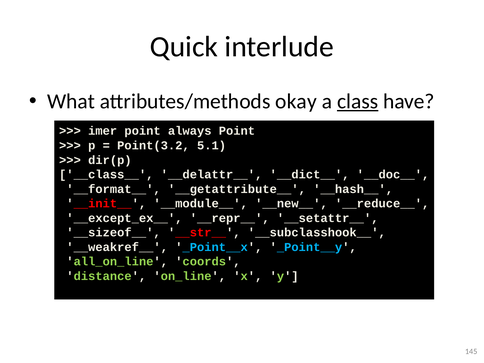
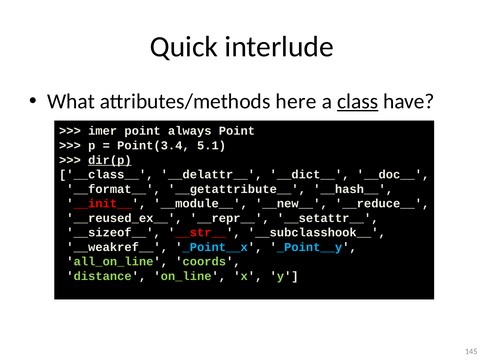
okay: okay -> here (296, 102)
Point(3.2: Point(3.2 -> Point(3.4 (153, 146)
dir(p underline: none -> present (110, 160)
__except_ex__: __except_ex__ -> __reused_ex__ (124, 218)
